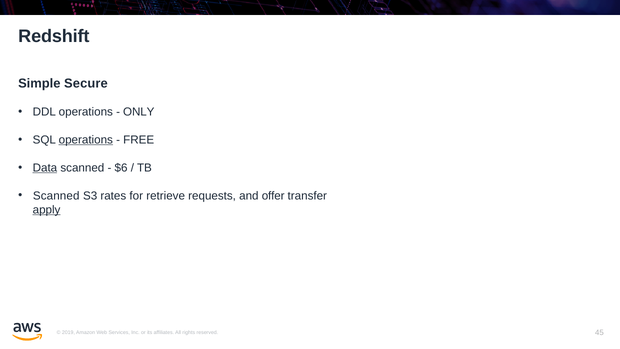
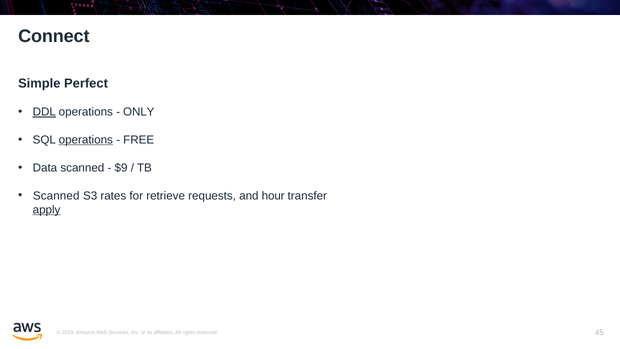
Redshift: Redshift -> Connect (54, 36)
Secure: Secure -> Perfect (86, 83)
DDL underline: none -> present (44, 112)
Data underline: present -> none (45, 168)
$6: $6 -> $9 (121, 168)
offer: offer -> hour (273, 196)
